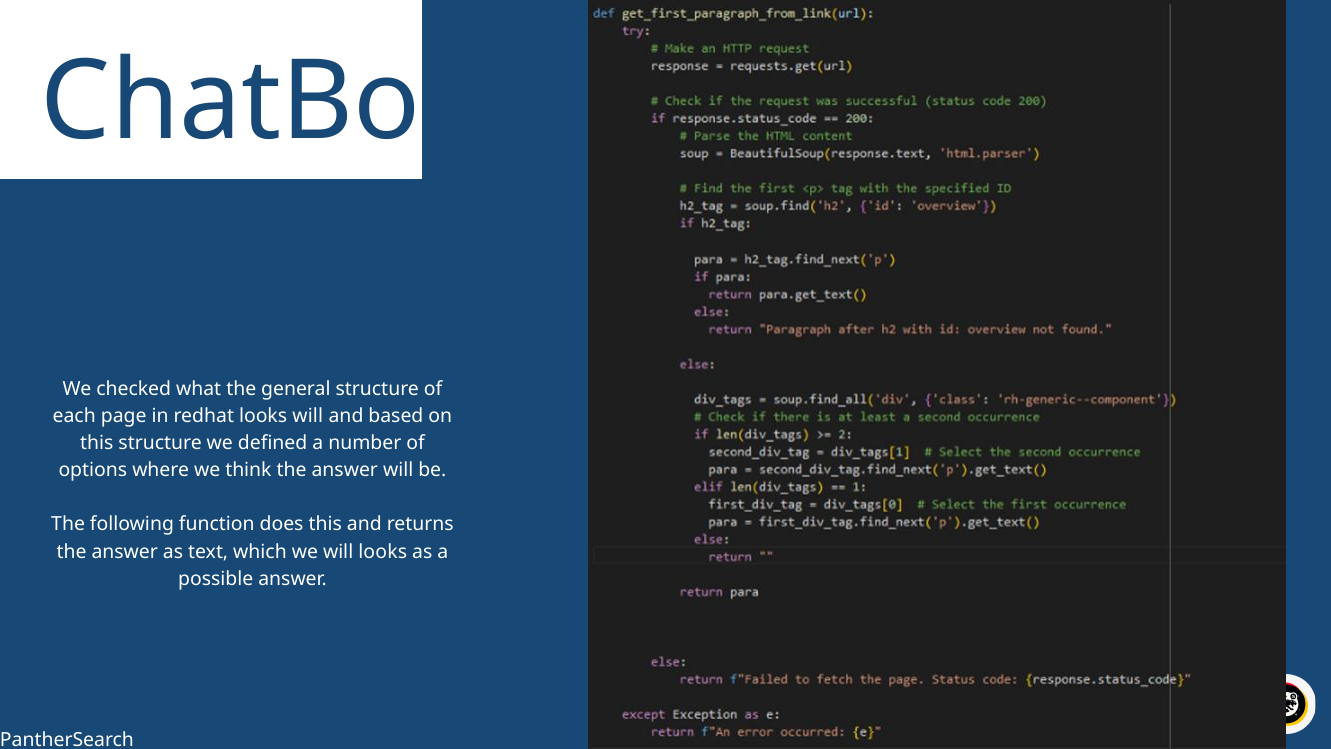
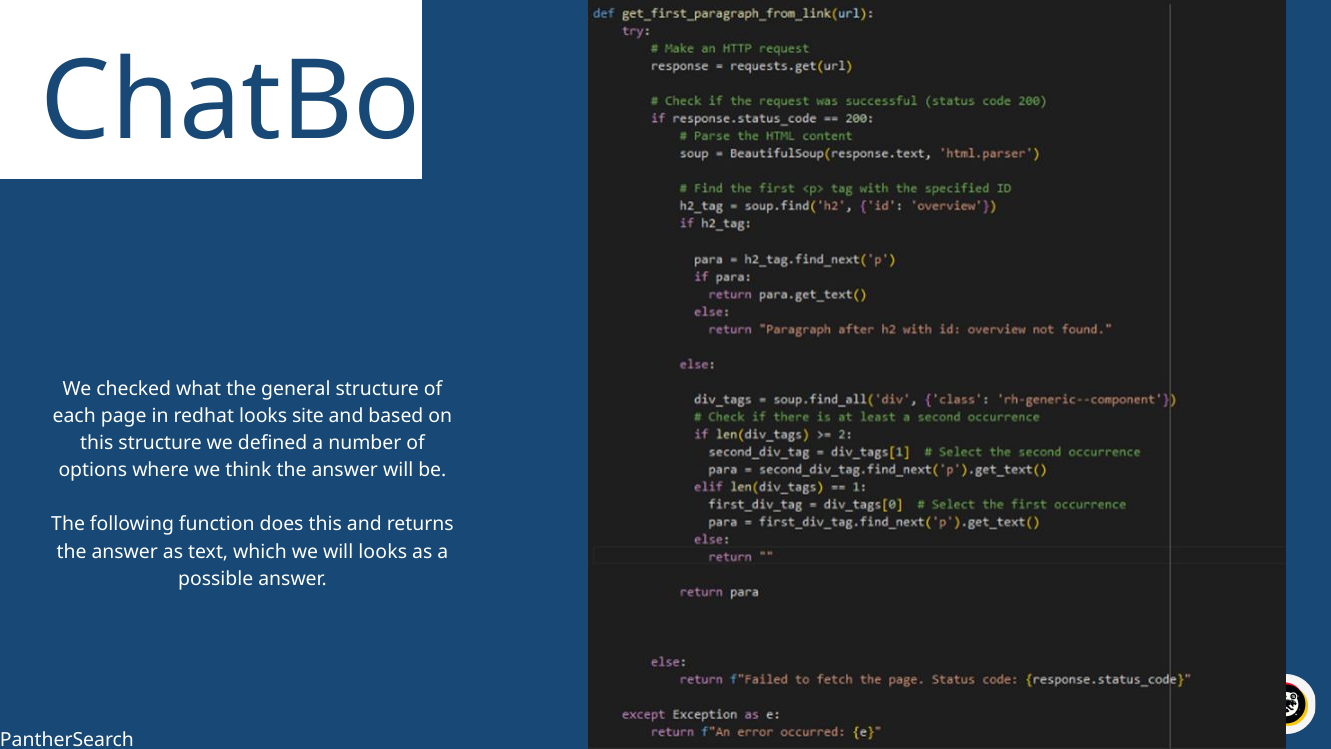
looks will: will -> site (308, 416)
